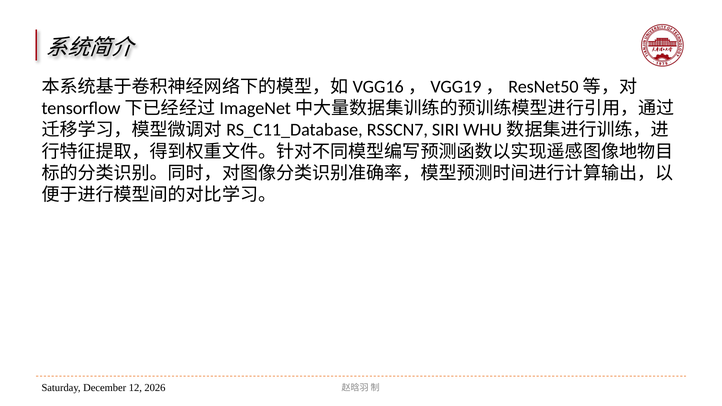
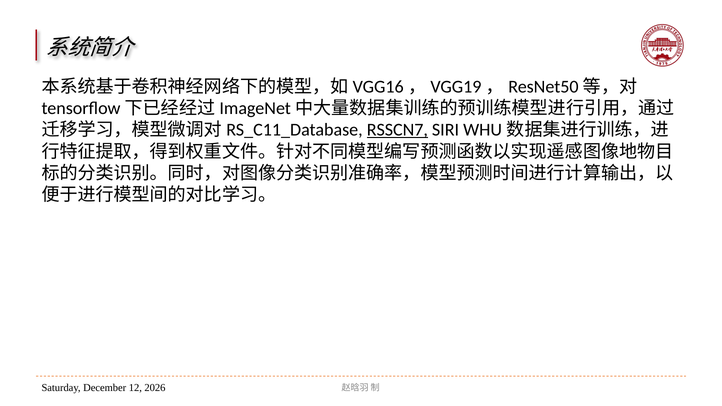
RSSCN7 underline: none -> present (397, 130)
